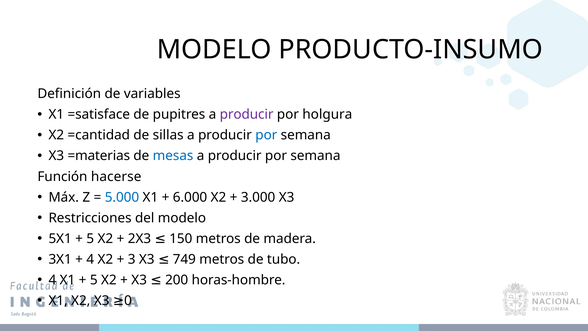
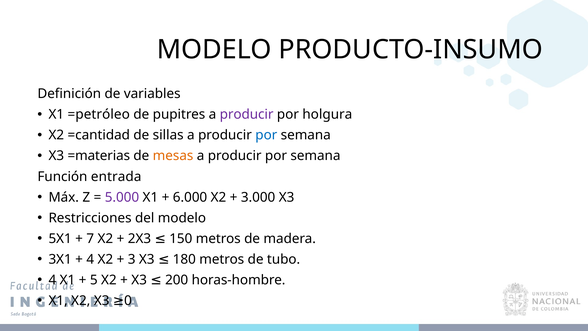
=satisface: =satisface -> =petróleo (99, 114)
mesas colour: blue -> orange (173, 156)
hacerse: hacerse -> entrada (116, 176)
5.000 colour: blue -> purple (122, 197)
5: 5 -> 7 (90, 238)
749: 749 -> 180 (184, 259)
